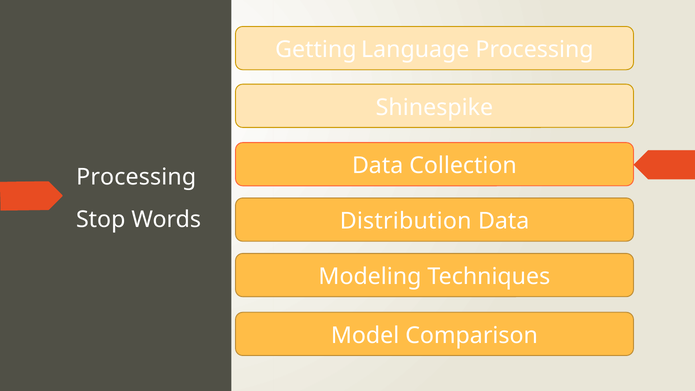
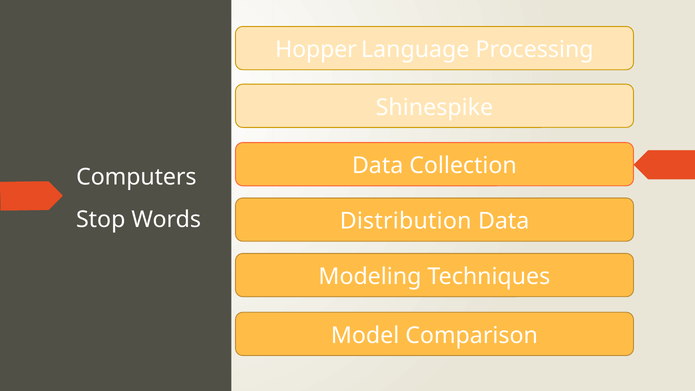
Getting: Getting -> Hopper (316, 50)
Processing: Processing -> Computers (136, 177)
